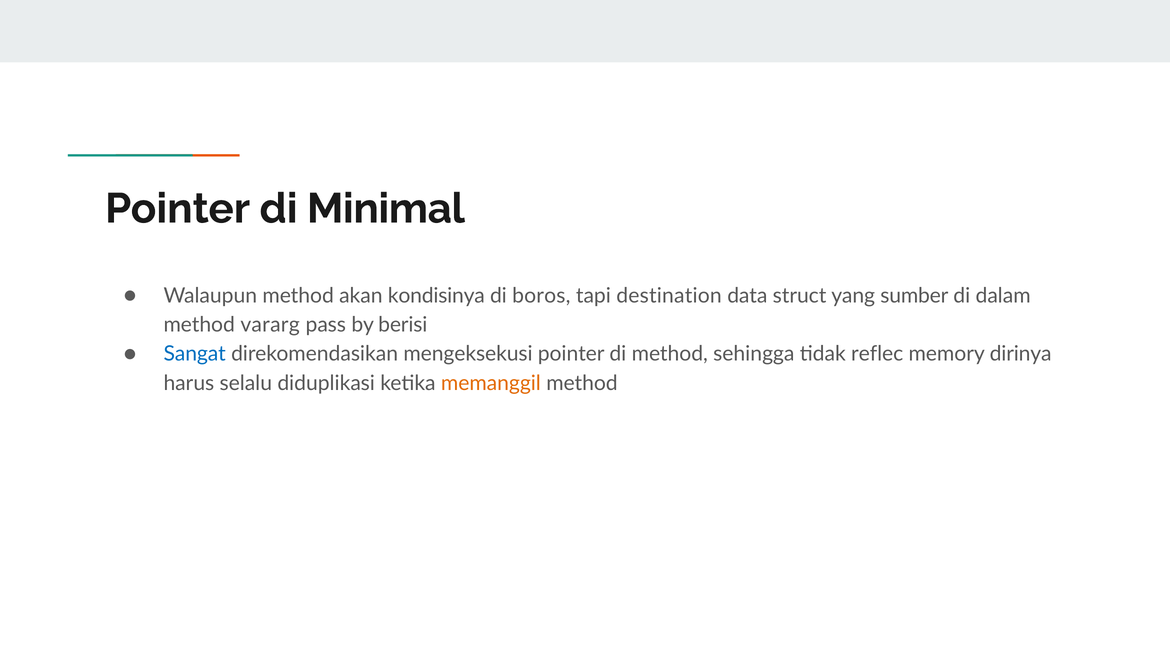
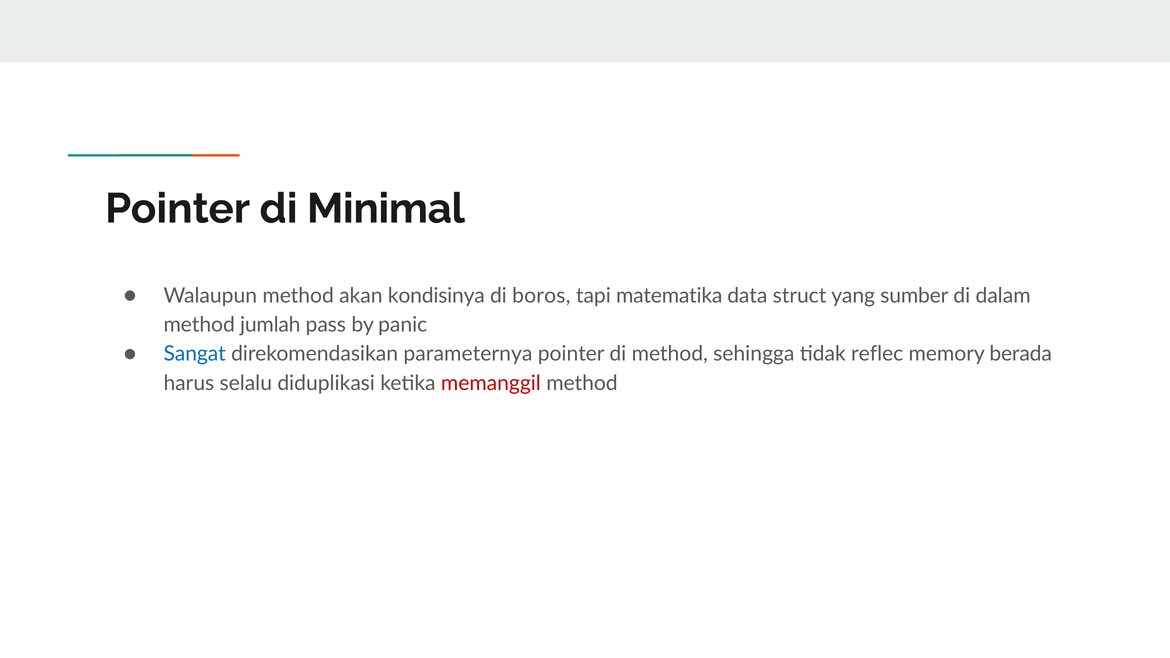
destination: destination -> matematika (669, 296)
vararg: vararg -> jumlah (270, 325)
berisi: berisi -> panic (403, 325)
mengeksekusi: mengeksekusi -> parameternya (468, 354)
dirinya: dirinya -> berada (1021, 354)
memanggil colour: orange -> red (491, 383)
